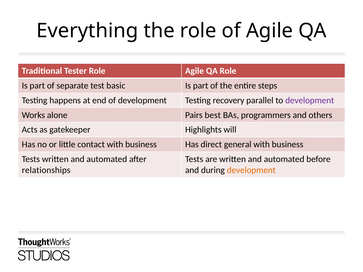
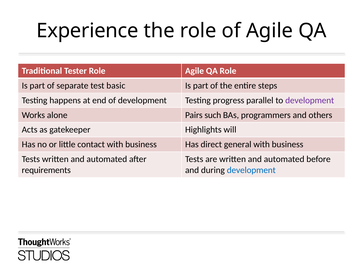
Everything: Everything -> Experience (87, 31)
recovery: recovery -> progress (229, 100)
best: best -> such (213, 115)
relationships: relationships -> requirements (46, 170)
development colour: orange -> blue (251, 170)
